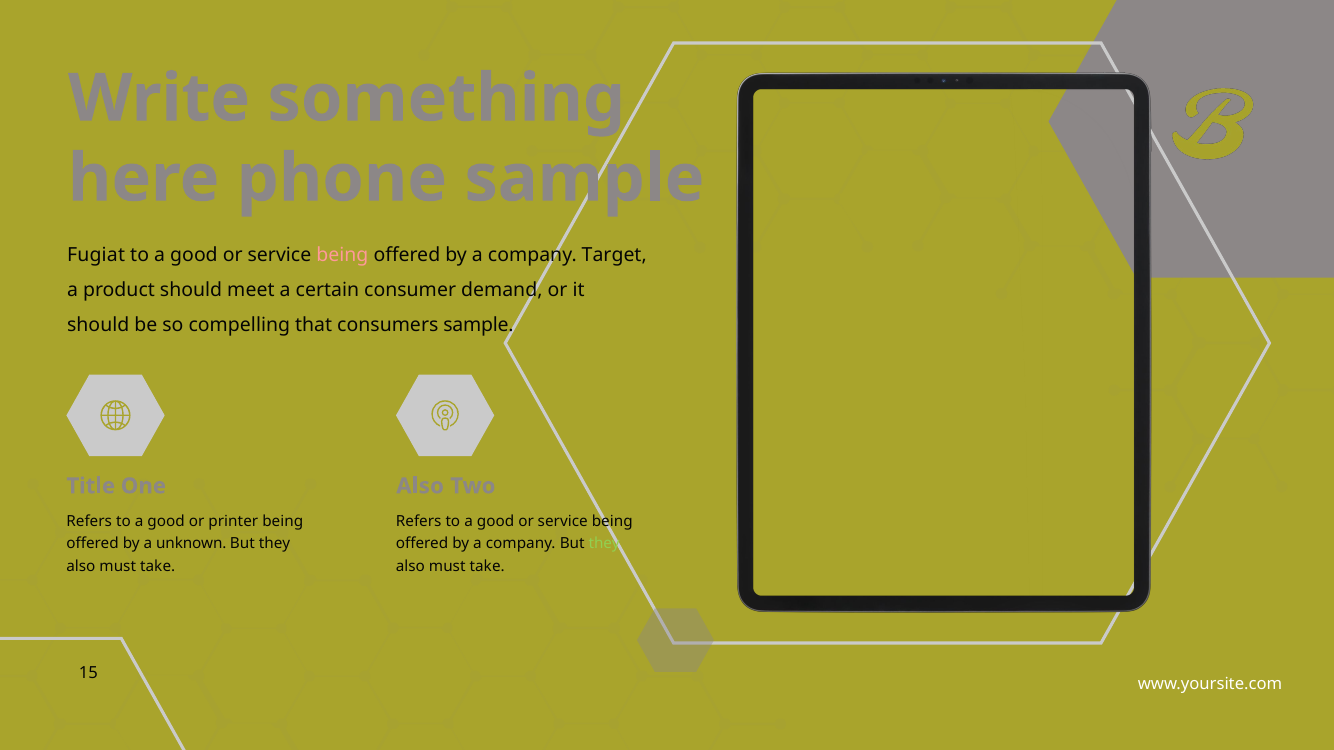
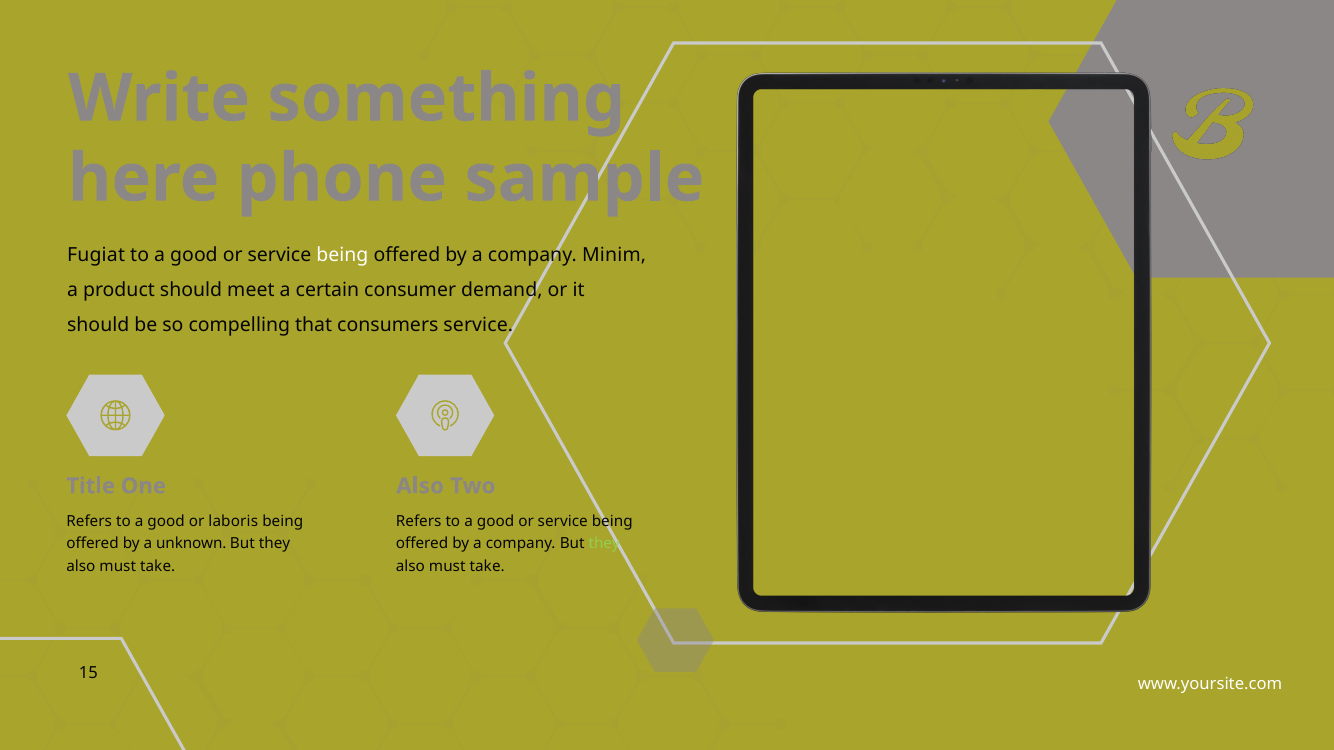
being colour: pink -> white (342, 255)
Target: Target -> Minim (614, 255)
consumers sample: sample -> service (478, 325)
printer: printer -> laboris (233, 522)
